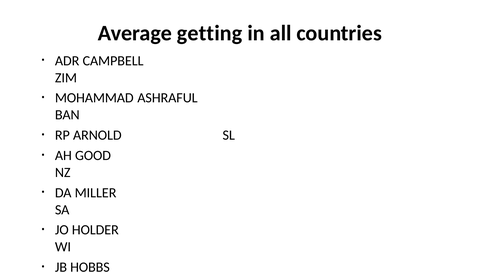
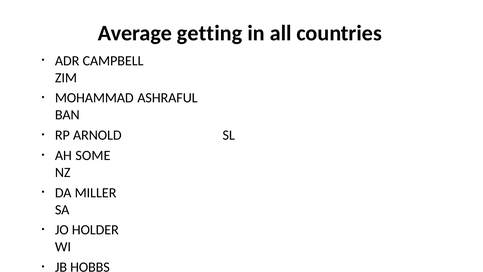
GOOD: GOOD -> SOME (93, 155)
